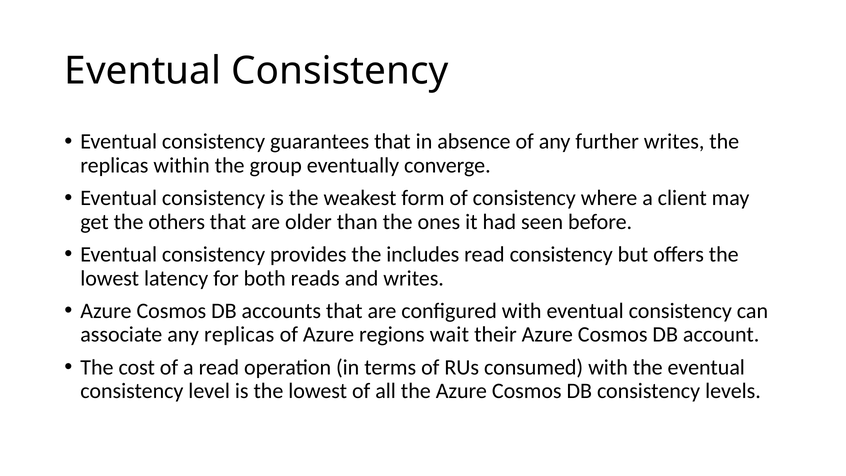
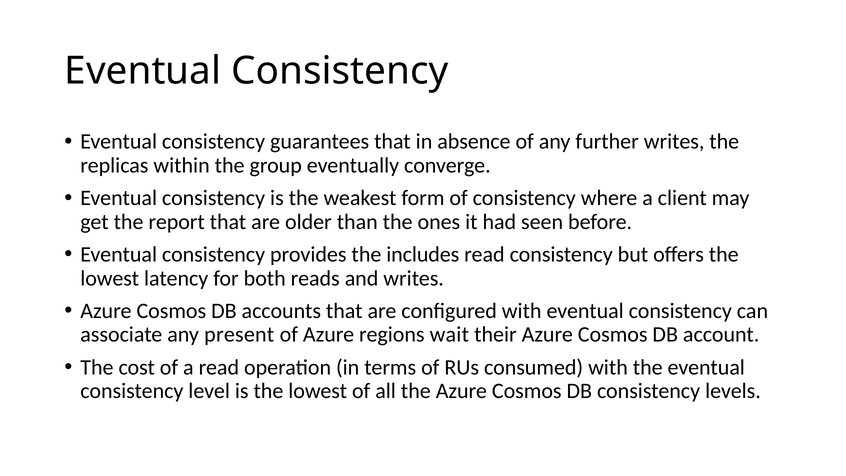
others: others -> report (177, 222)
any replicas: replicas -> present (239, 335)
